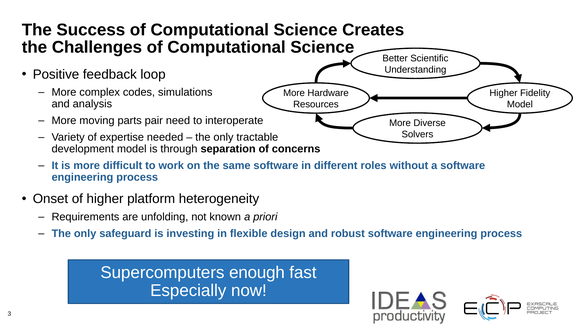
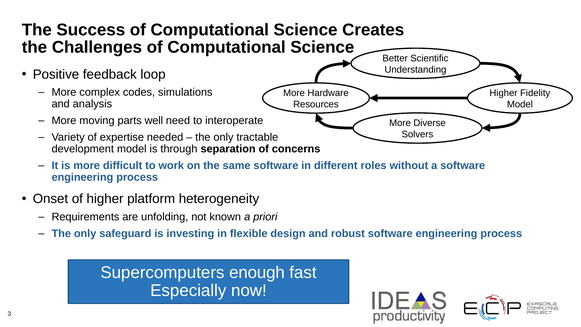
pair: pair -> well (154, 121)
